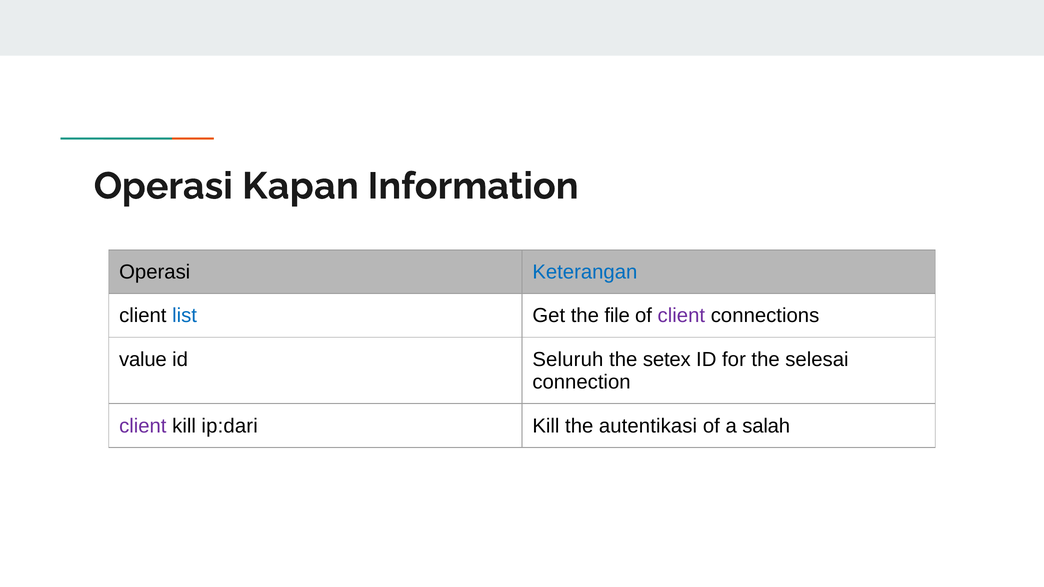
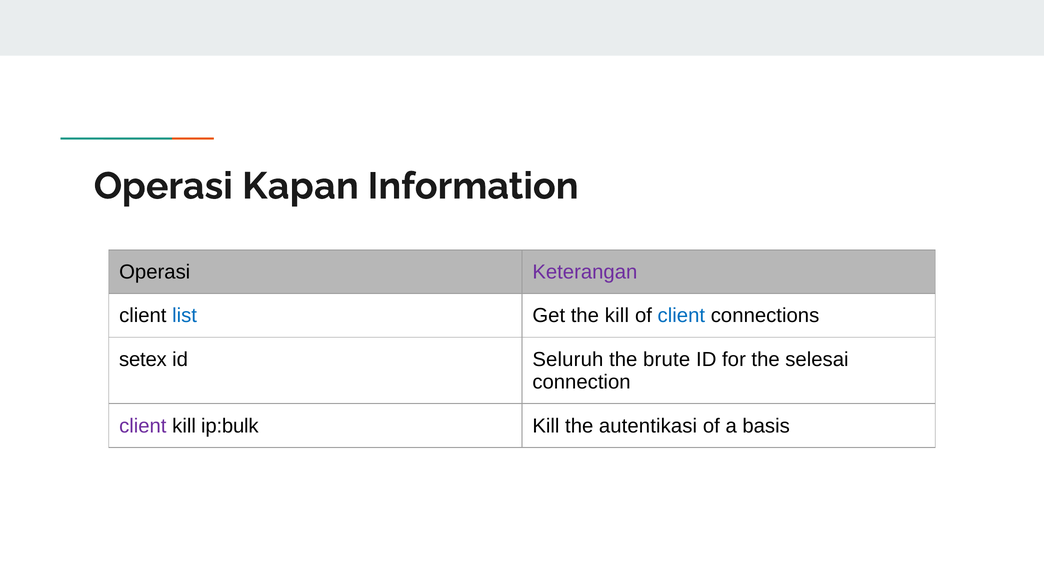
Keterangan colour: blue -> purple (585, 272)
the file: file -> kill (617, 316)
client colour: purple -> blue (681, 316)
value: value -> setex (143, 360)
setex: setex -> brute (667, 360)
ip:dari: ip:dari -> ip:bulk (230, 426)
salah: salah -> basis (766, 426)
